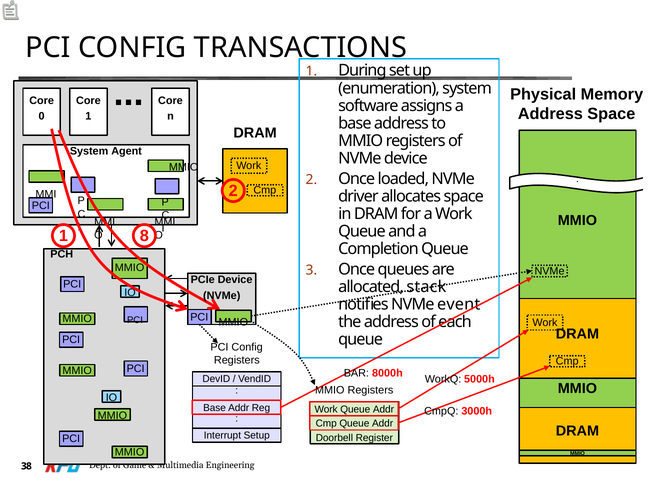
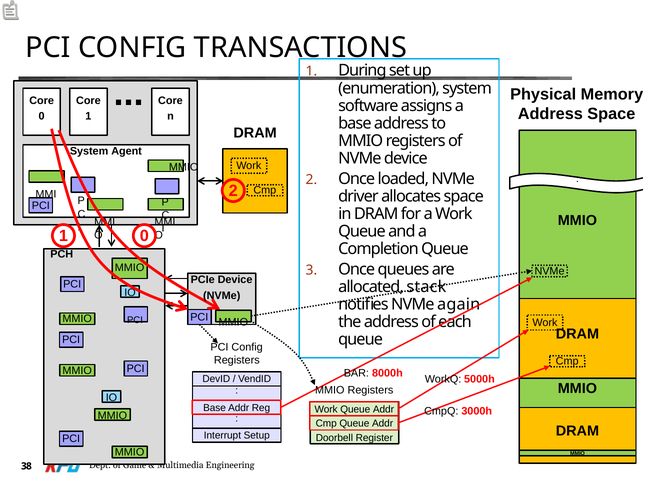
1 8: 8 -> 0 (144, 236)
event: event -> again (459, 305)
